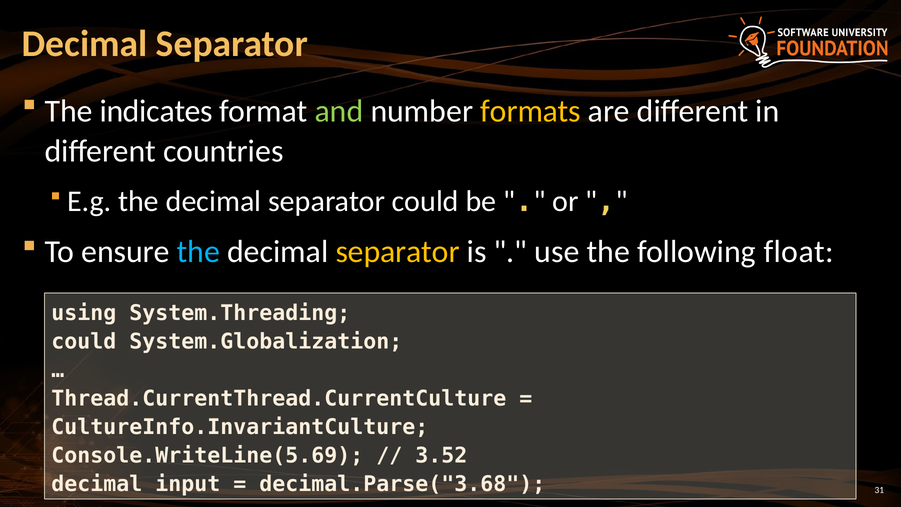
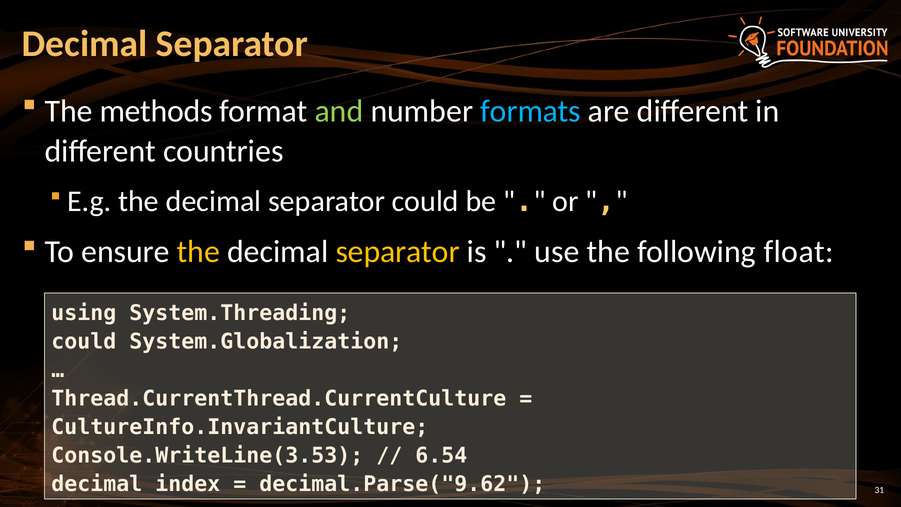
indicates: indicates -> methods (156, 111)
formats colour: yellow -> light blue (531, 111)
the colour: light blue -> yellow (198, 252)
Console.WriteLine(5.69: Console.WriteLine(5.69 -> Console.WriteLine(3.53 (207, 456)
3.52: 3.52 -> 6.54 (441, 456)
input: input -> index (188, 484)
decimal.Parse("3.68: decimal.Parse("3.68 -> decimal.Parse("9.62 (402, 484)
